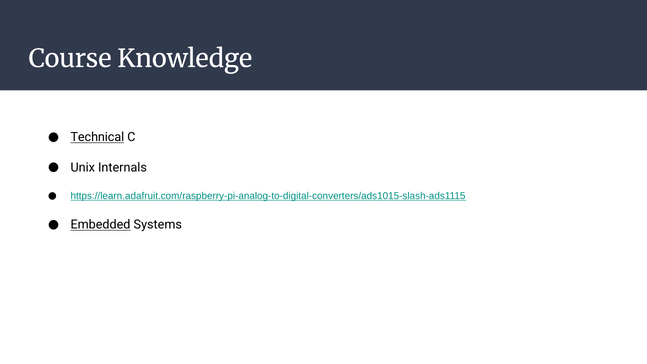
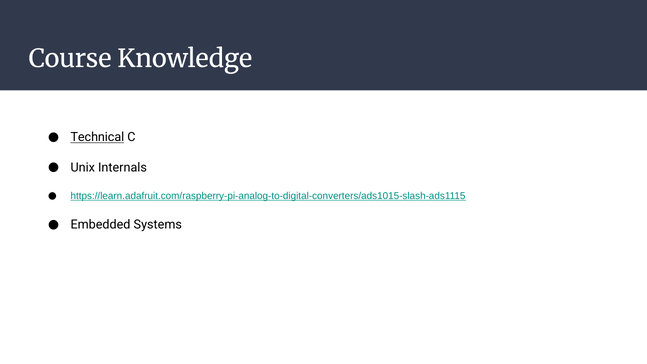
Embedded underline: present -> none (100, 225)
